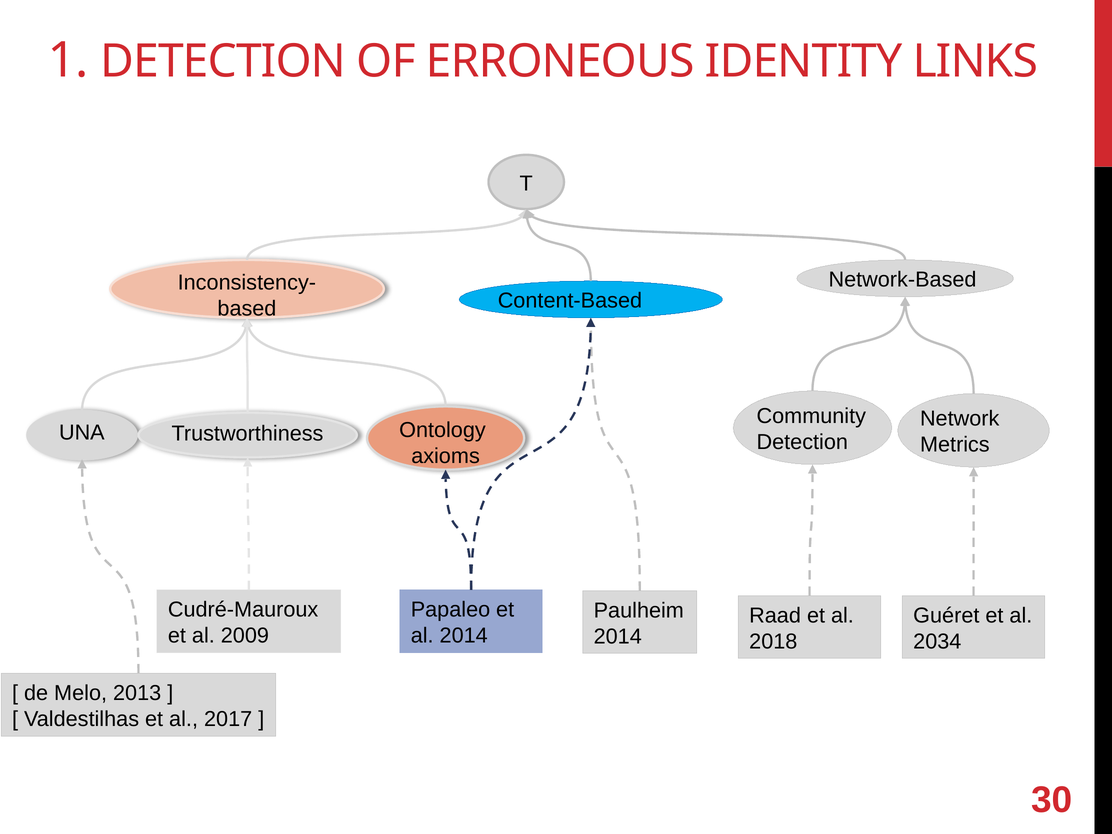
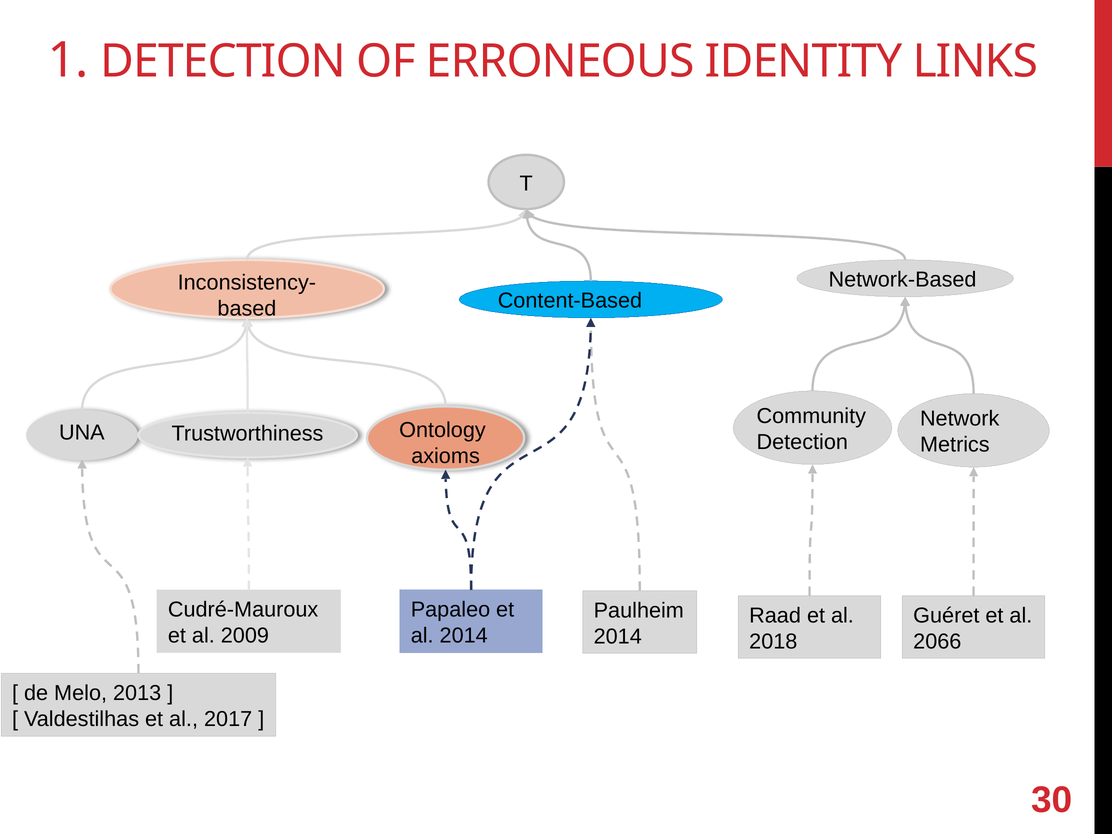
2034: 2034 -> 2066 (937, 642)
